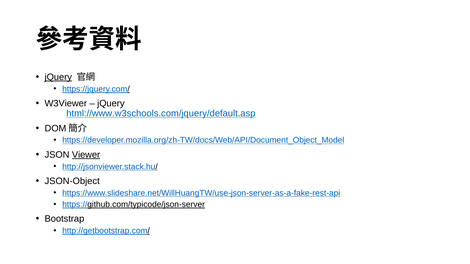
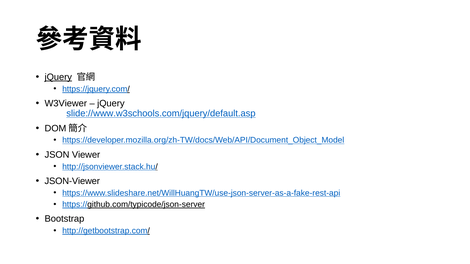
html://www.w3schools.com/jquery/default.asp: html://www.w3schools.com/jquery/default.asp -> slide://www.w3schools.com/jquery/default.asp (161, 114)
Viewer underline: present -> none (86, 155)
JSON-Object: JSON-Object -> JSON-Viewer (72, 181)
